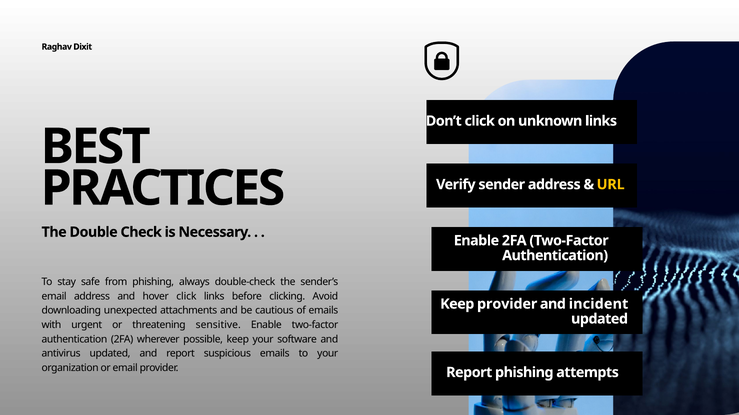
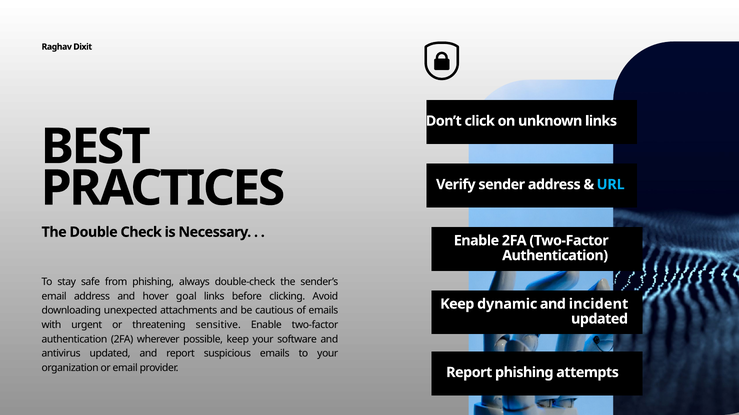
URL colour: yellow -> light blue (611, 185)
hover click: click -> goal (186, 297)
Keep provider: provider -> dynamic (507, 304)
